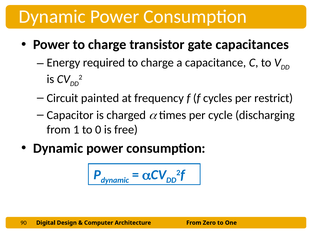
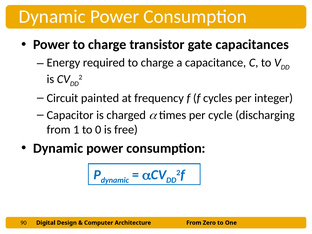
restrict: restrict -> integer (274, 98)
